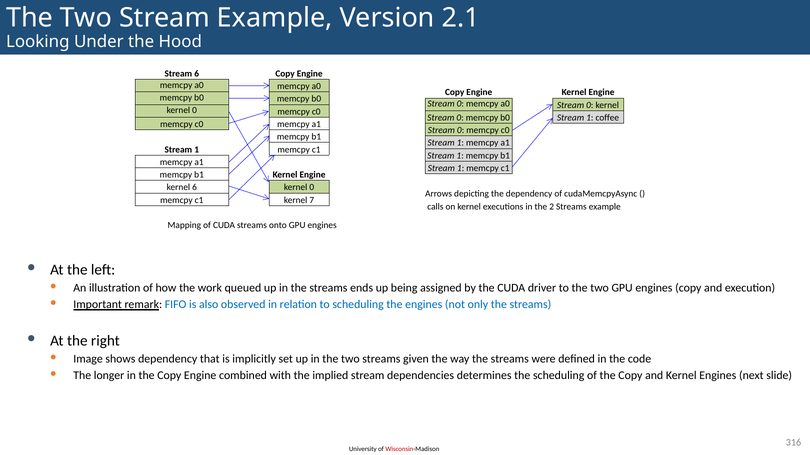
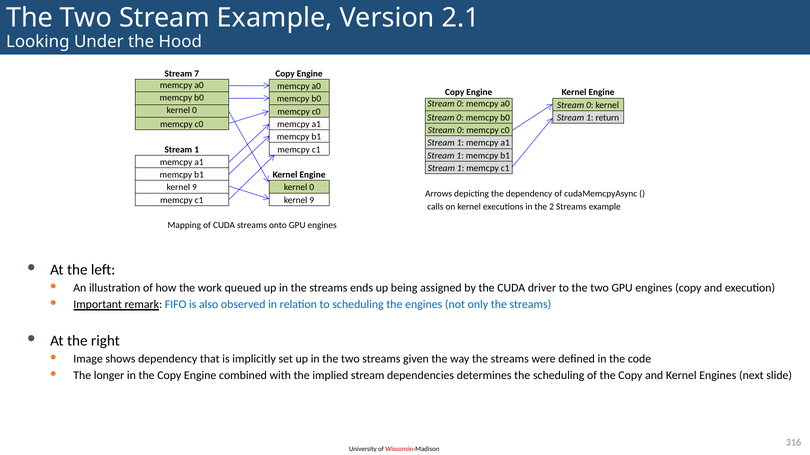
Stream 6: 6 -> 7 (197, 74)
coffee: coffee -> return (607, 118)
6: 6 -> 9 (195, 188)
c1 kernel 7: 7 -> 9 (312, 200)
